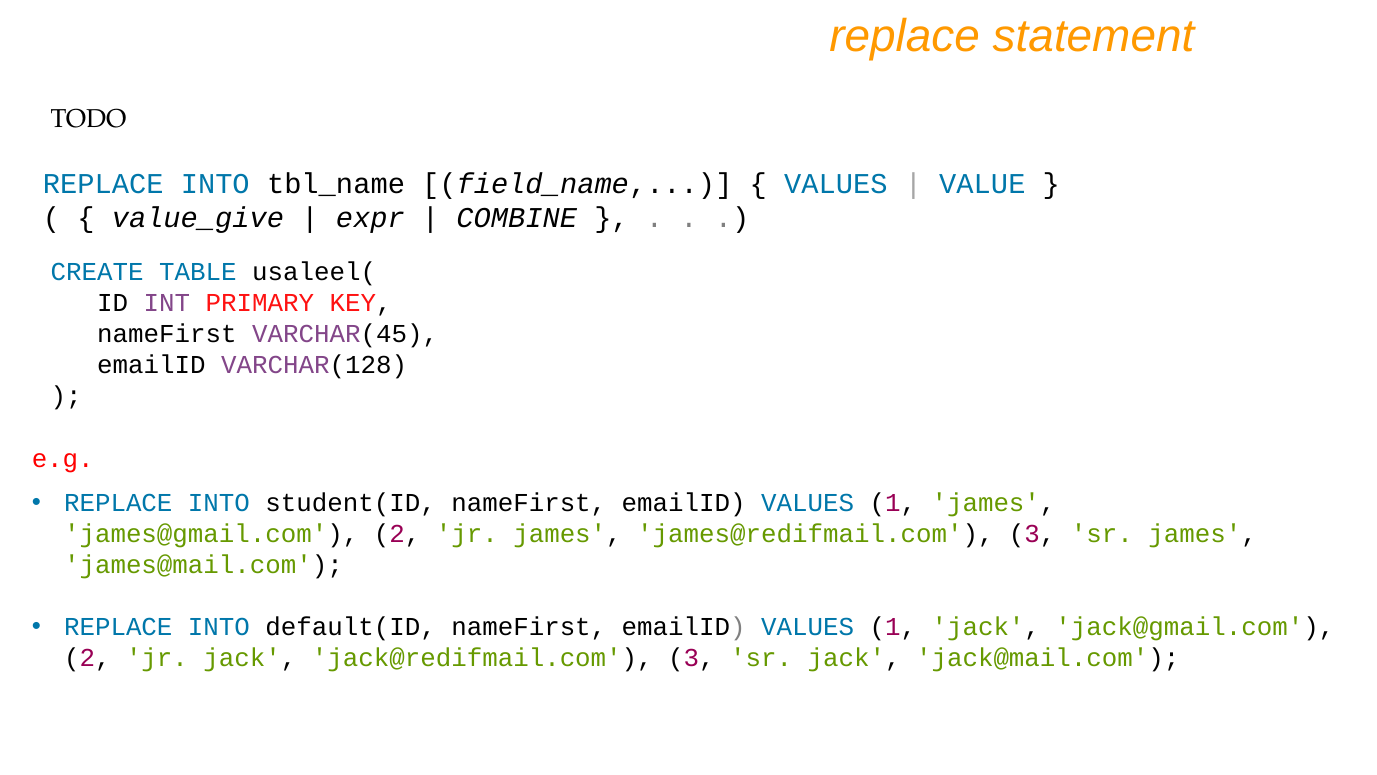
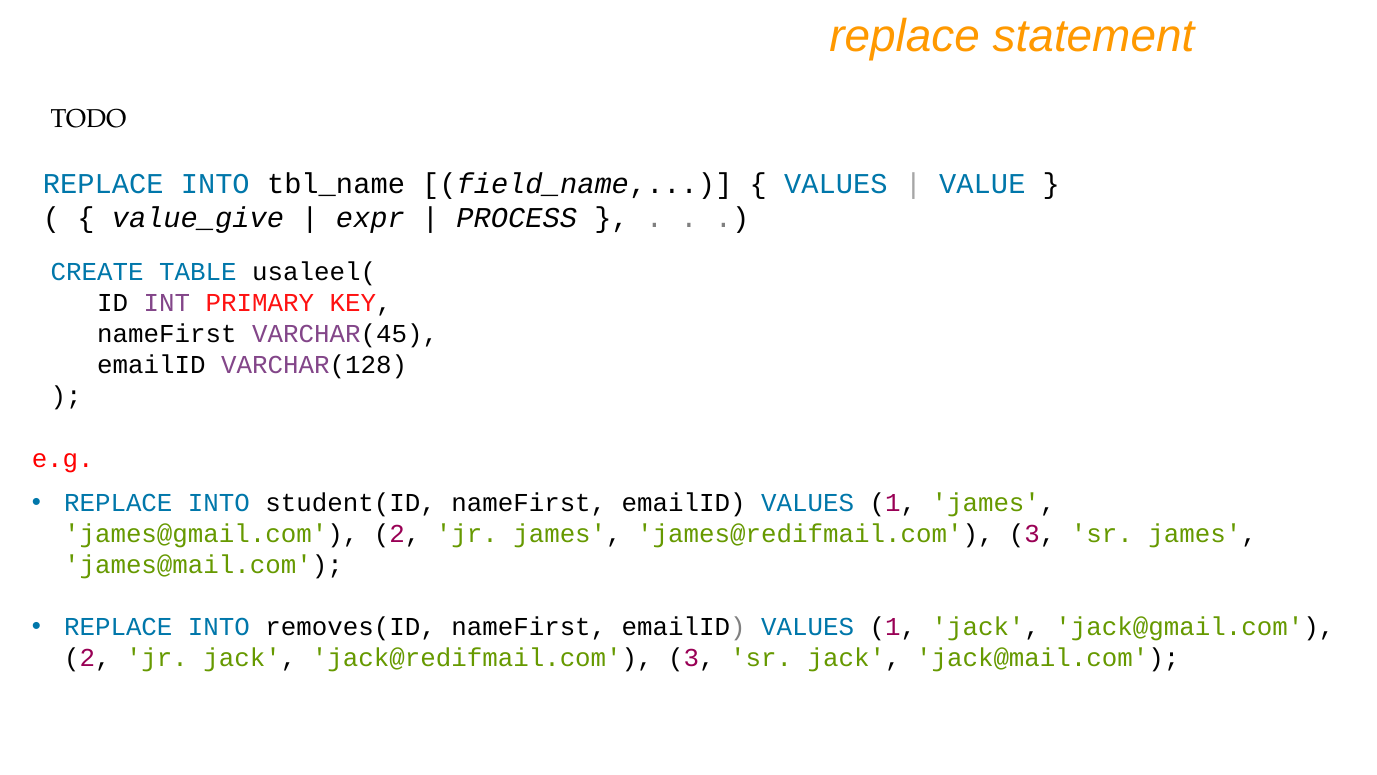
COMBINE: COMBINE -> PROCESS (517, 218)
default(ID: default(ID -> removes(ID (351, 627)
